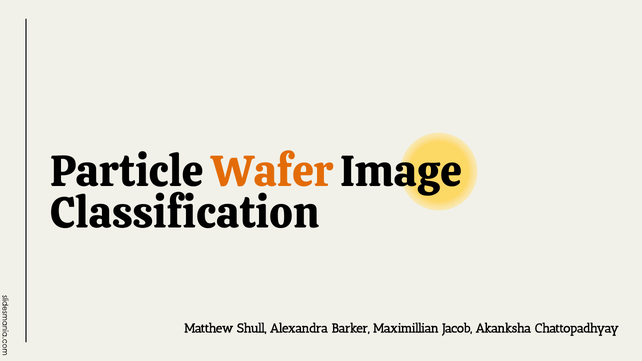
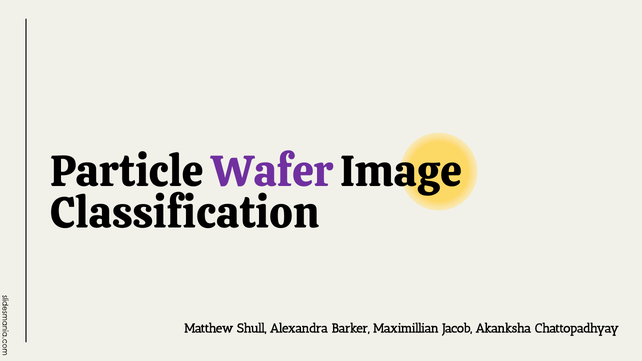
Wafer colour: orange -> purple (272, 172)
